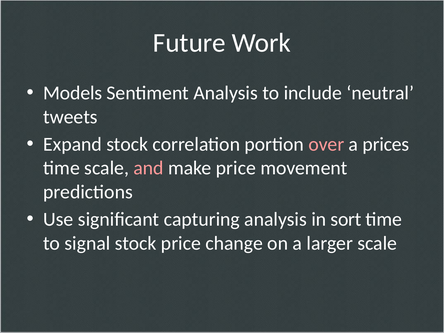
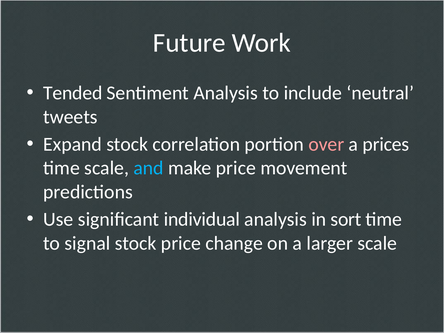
Models: Models -> Tended (73, 93)
and colour: pink -> light blue (148, 168)
capturing: capturing -> individual (202, 219)
